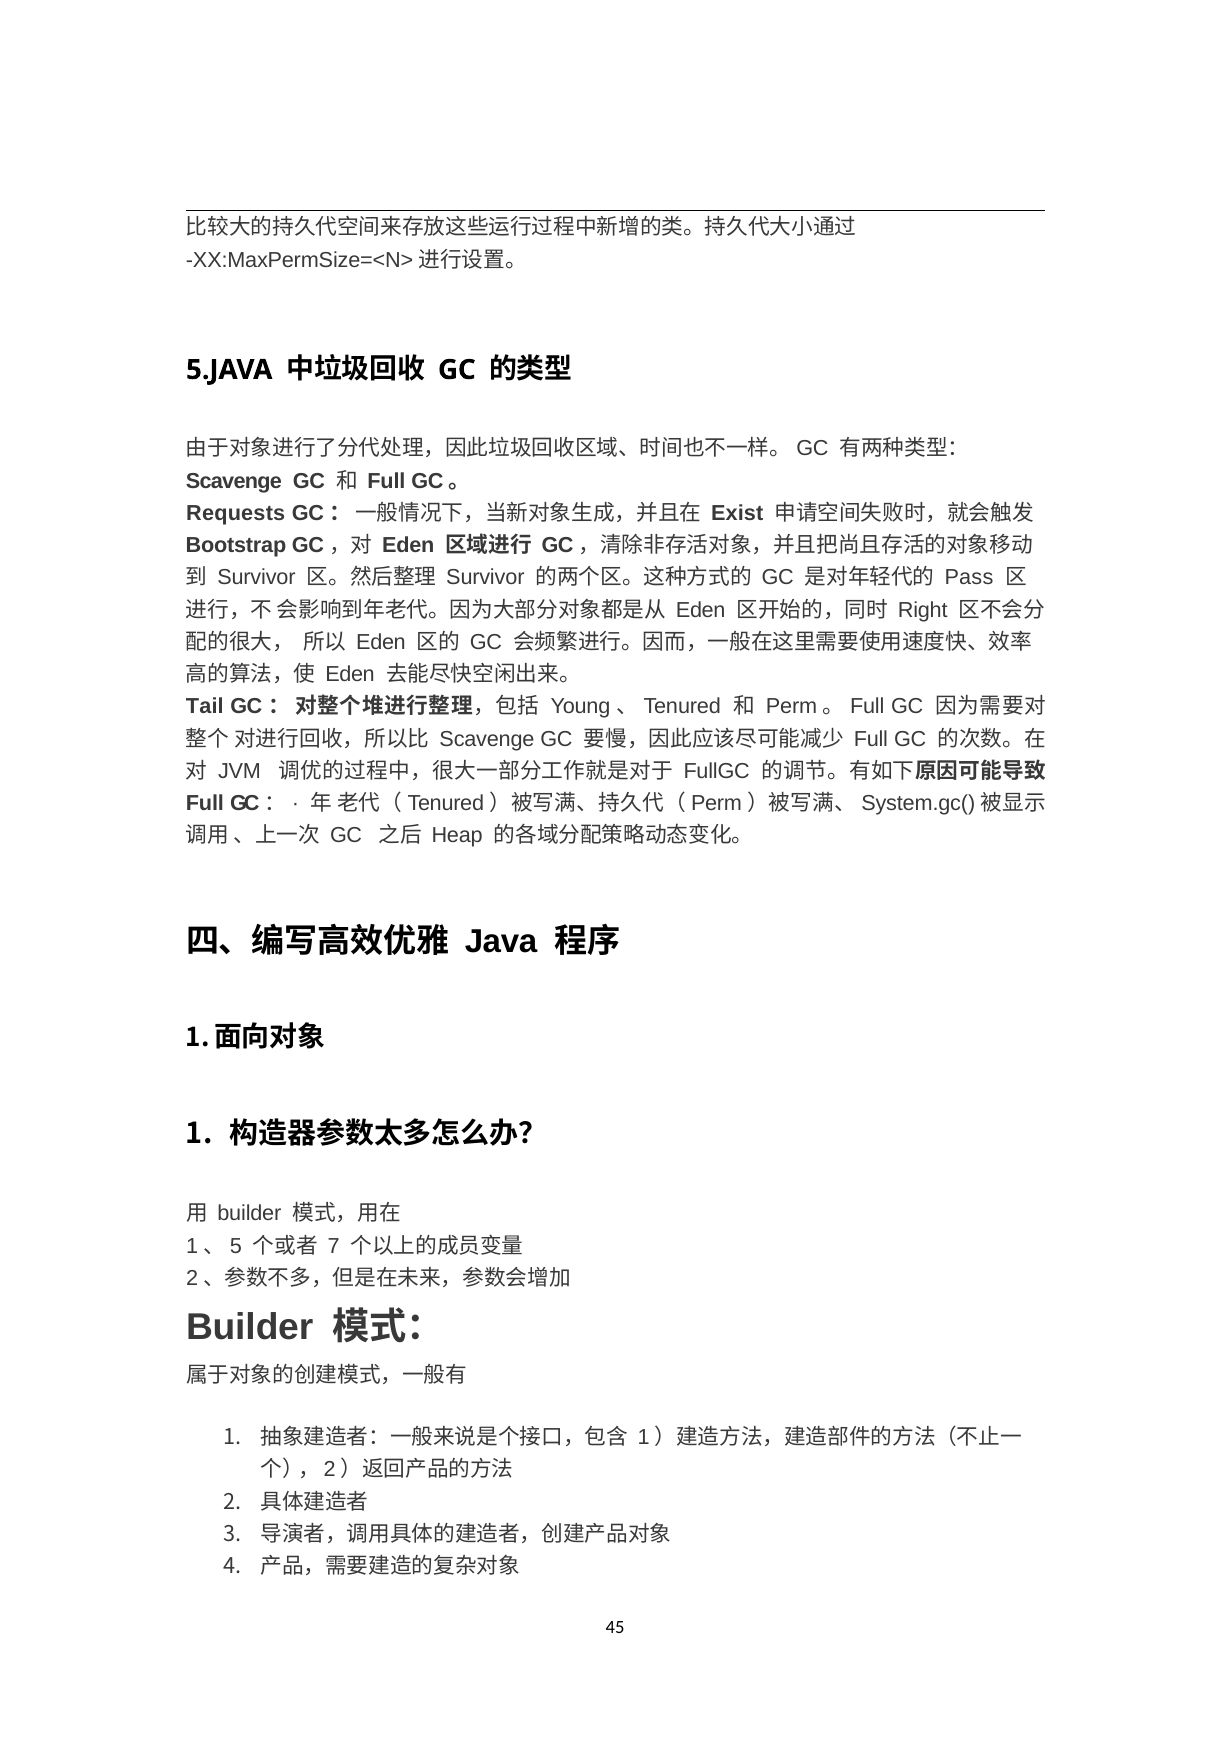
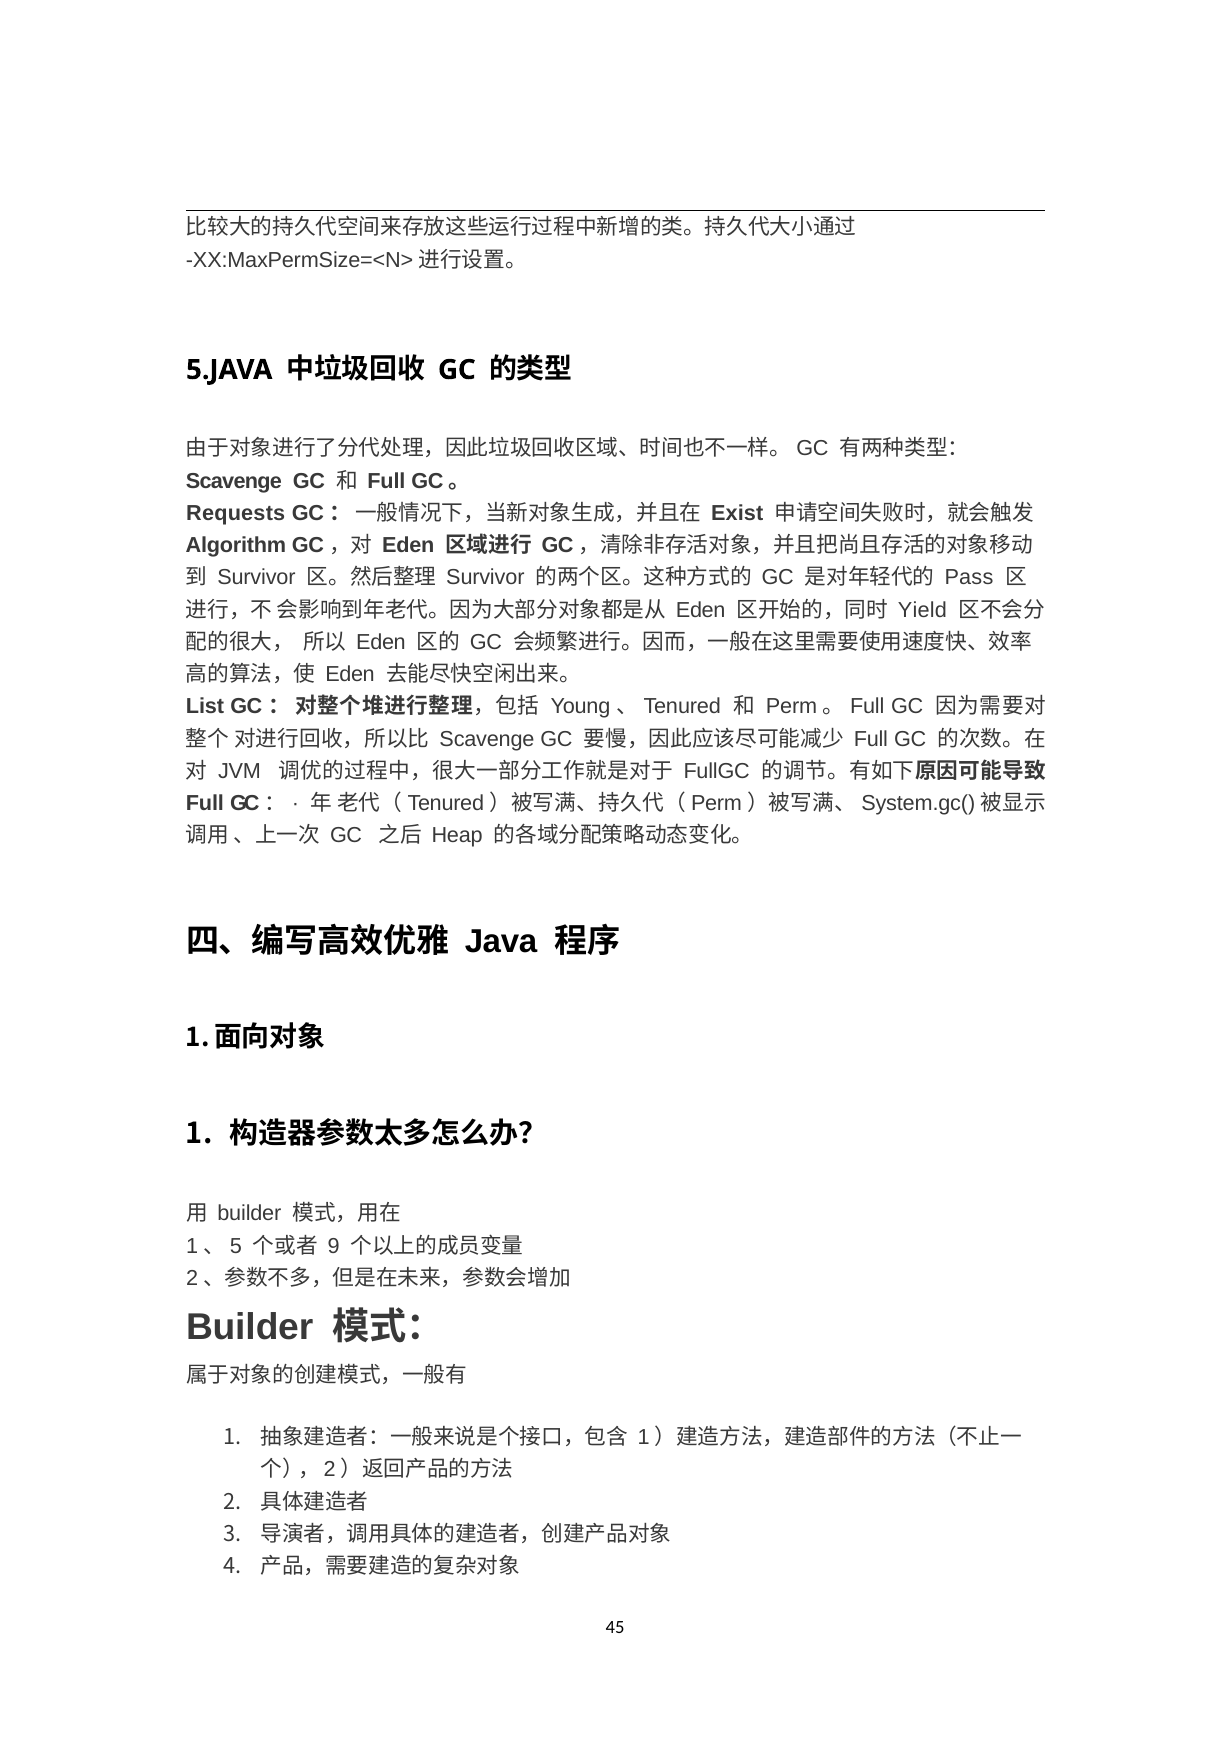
Bootstrap: Bootstrap -> Algorithm (236, 545)
Right: Right -> Yield (922, 610)
Tail: Tail -> List (205, 707)
7: 7 -> 9 (334, 1246)
